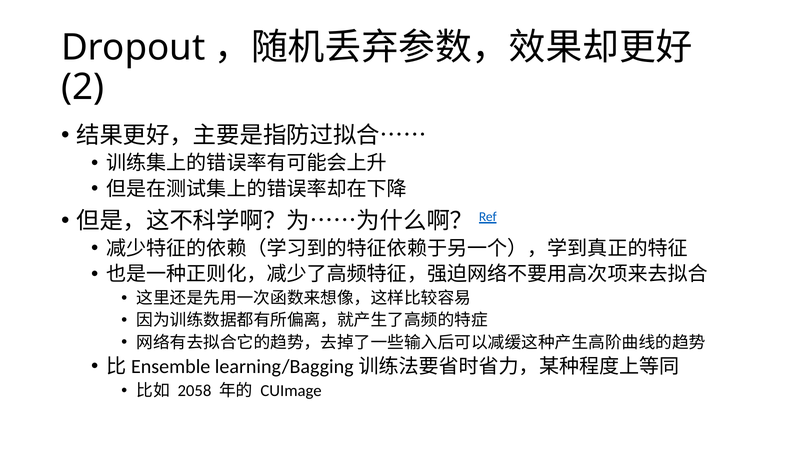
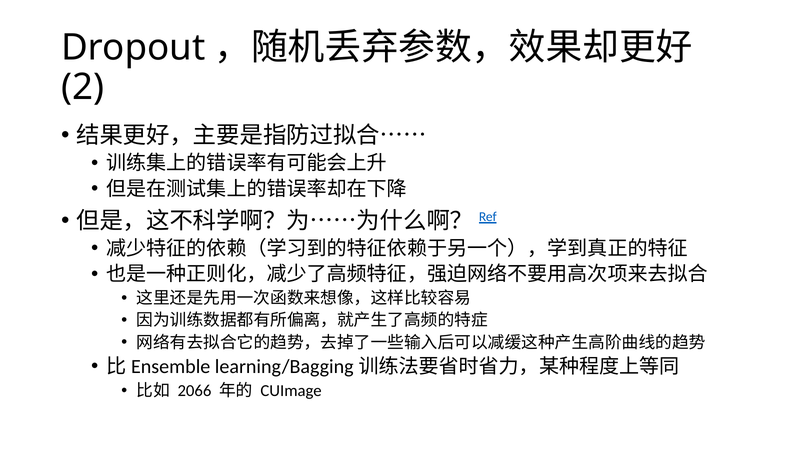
2058: 2058 -> 2066 (194, 391)
